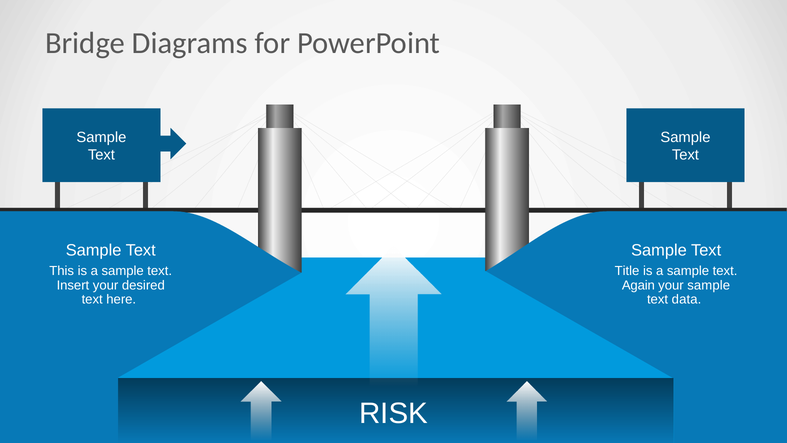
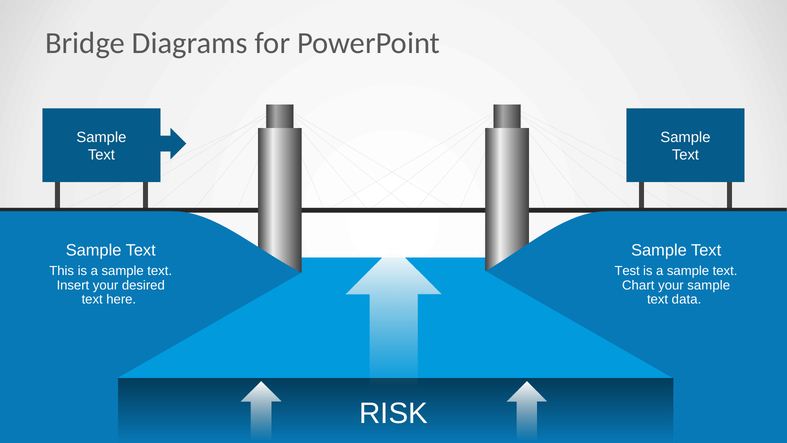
Title: Title -> Test (627, 271)
Again: Again -> Chart (638, 285)
